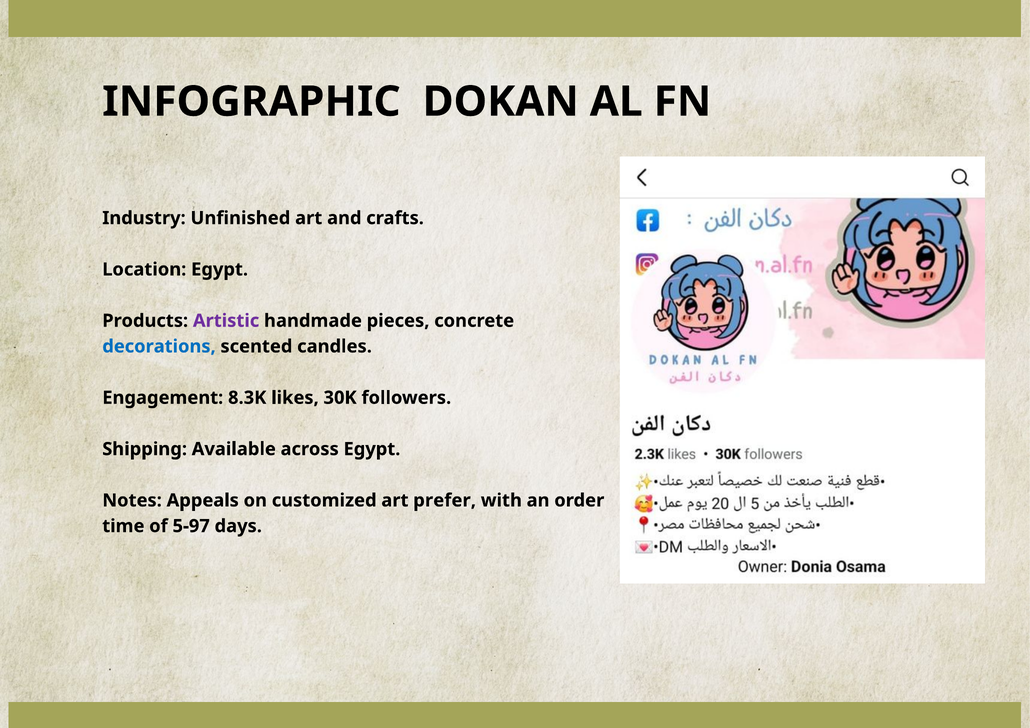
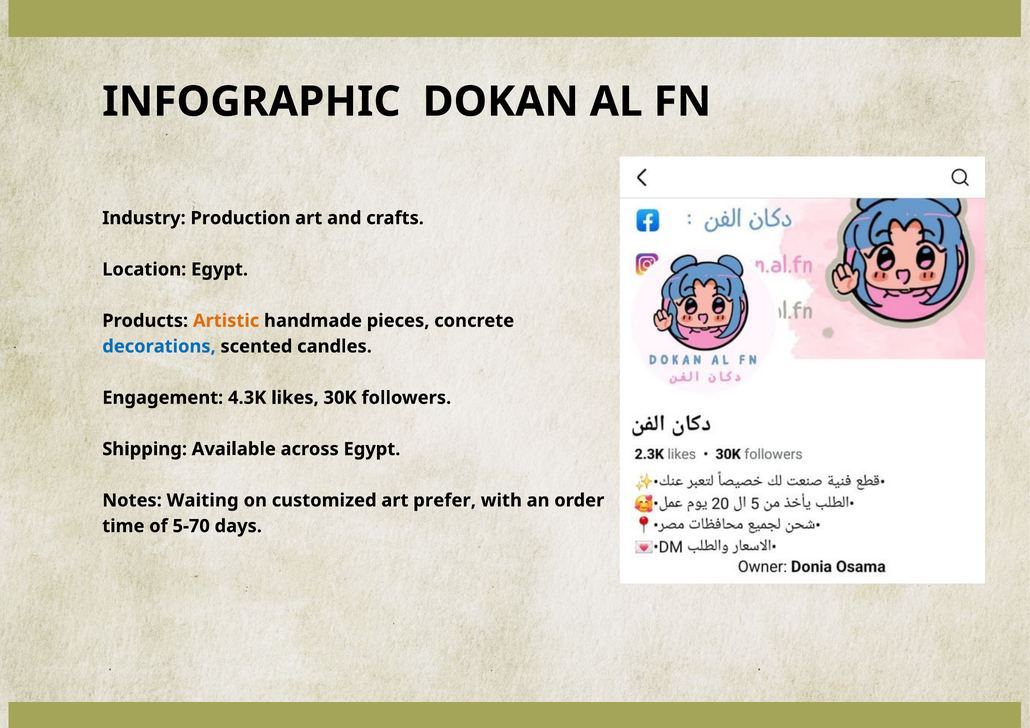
Unfinished: Unfinished -> Production (240, 218)
Artistic colour: purple -> orange (226, 321)
8.3K: 8.3K -> 4.3K (247, 398)
Appeals: Appeals -> Waiting (203, 500)
5-97: 5-97 -> 5-70 (191, 526)
